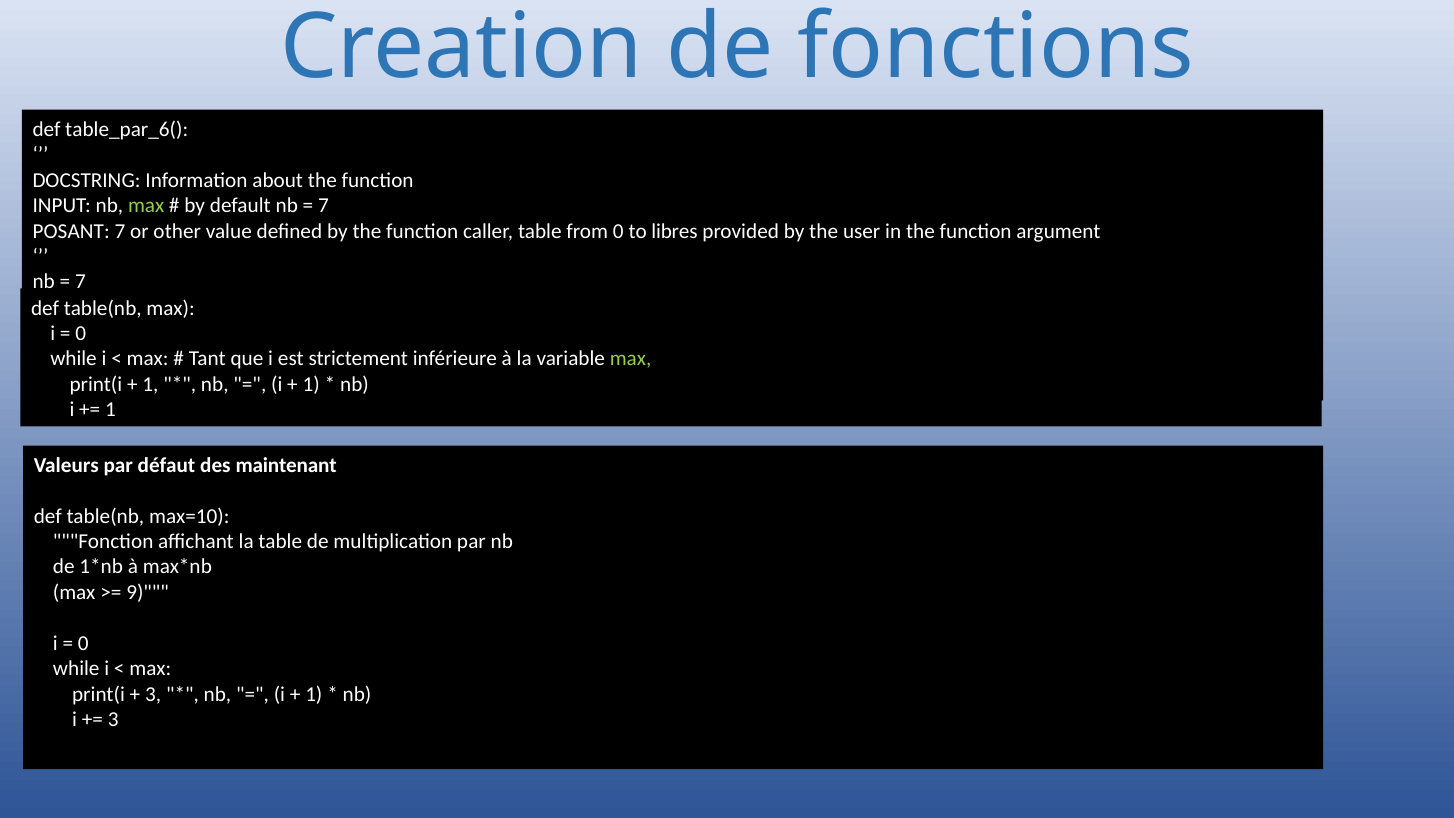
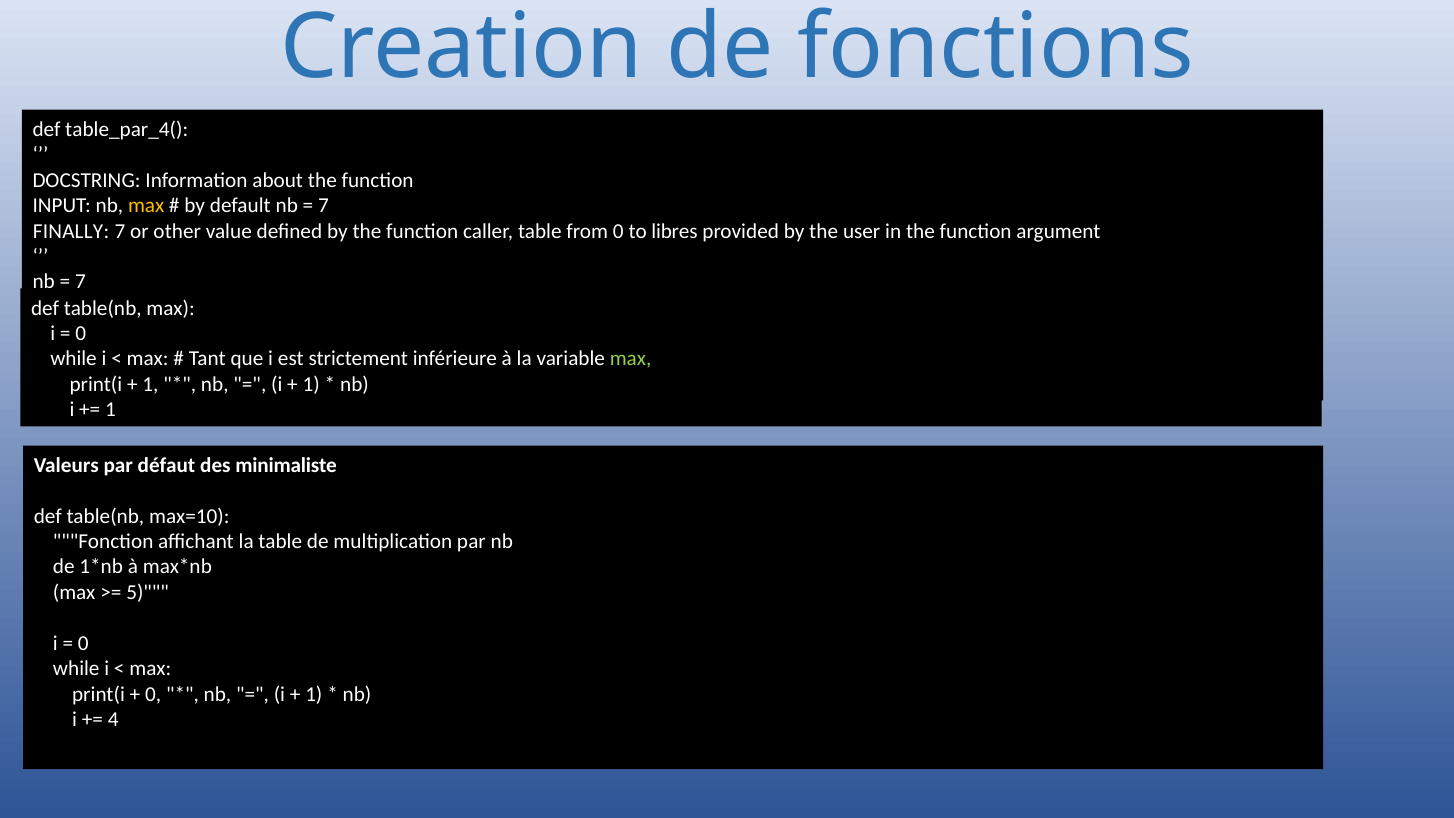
table_par_6(: table_par_6( -> table_par_4( (127, 129)
max colour: light green -> yellow (146, 206)
POSANT: POSANT -> FINALLY (71, 231)
maintenant: maintenant -> minimaliste (286, 465)
9: 9 -> 5 (148, 592)
3: 3 -> 0 (153, 694)
3: 3 -> 4 (113, 720)
